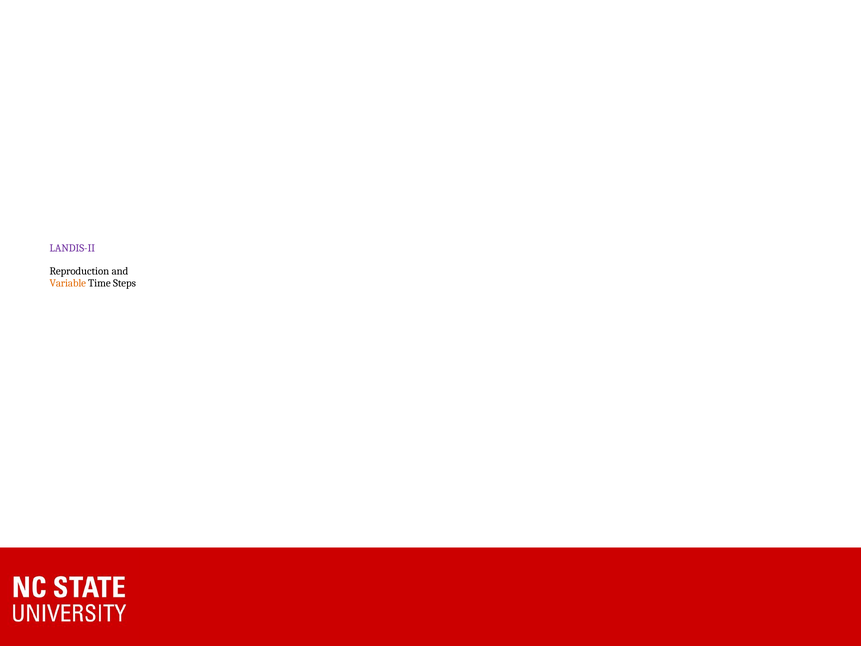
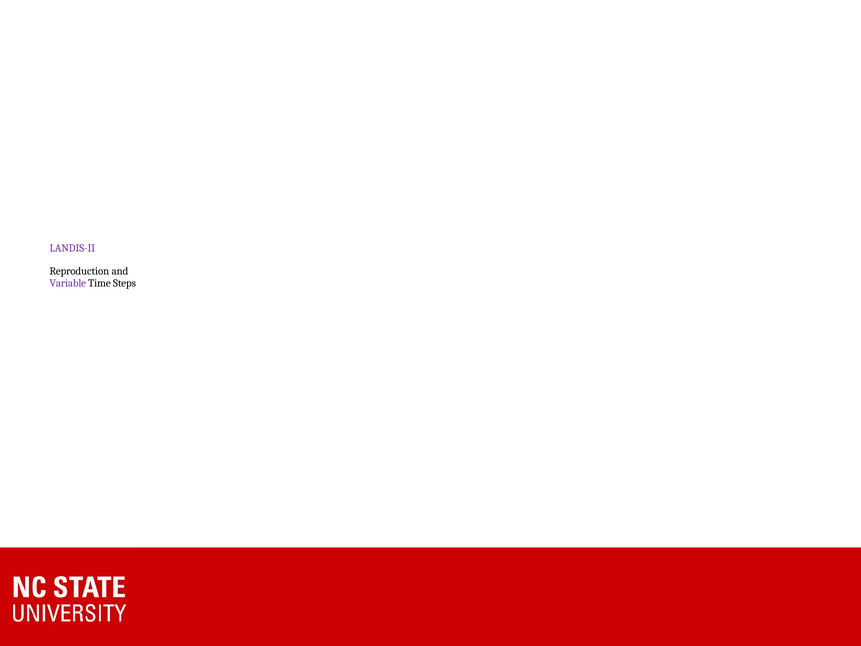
Variable colour: orange -> purple (68, 283)
